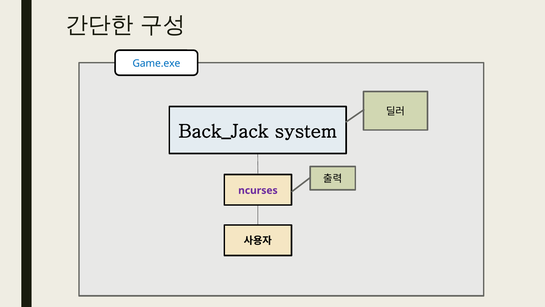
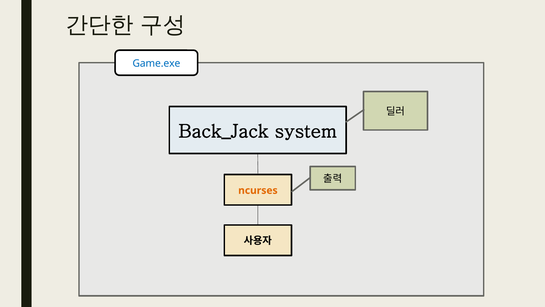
ncurses colour: purple -> orange (258, 190)
